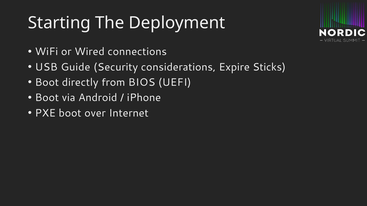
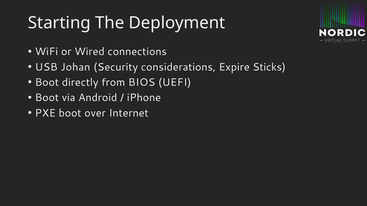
Guide: Guide -> Johan (75, 67)
